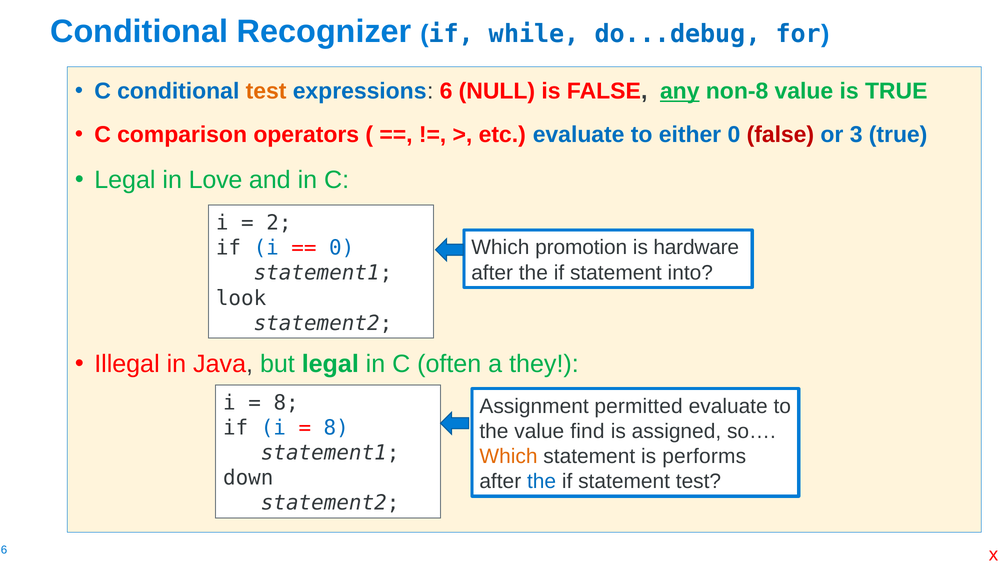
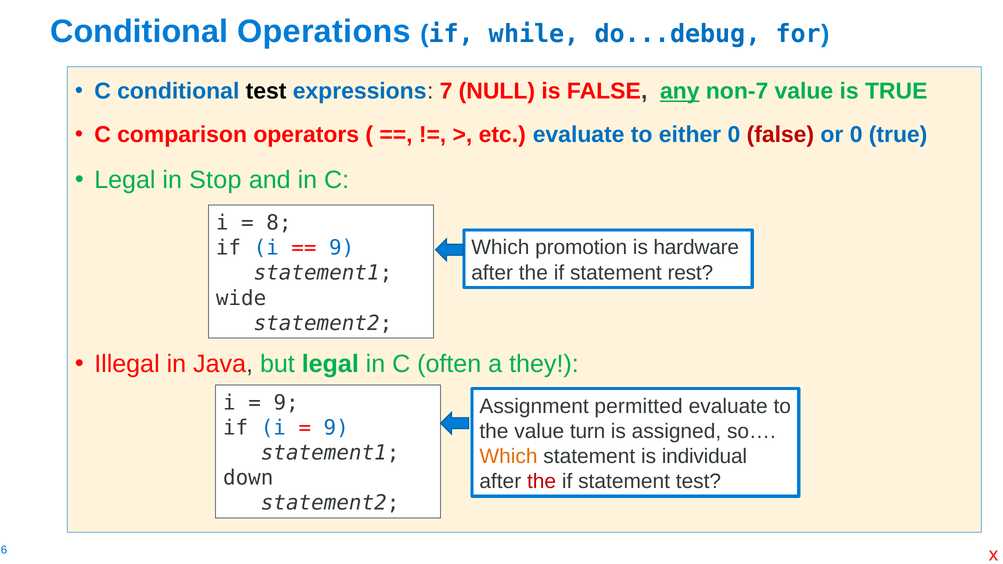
Recognizer: Recognizer -> Operations (324, 31)
test colour: orange -> black (266, 91)
6: 6 -> 7 (446, 91)
non-8: non-8 -> non-7 (737, 91)
or 3: 3 -> 0 (856, 135)
Love: Love -> Stop (215, 180)
2: 2 -> 8 (279, 223)
0: 0 -> 9 (342, 248)
into: into -> rest (690, 273)
look: look -> wide (241, 298)
8: 8 -> 9 (286, 403)
8: 8 -> 9 (336, 428)
find: find -> turn (588, 431)
performs: performs -> individual (704, 457)
the colour: blue -> red (542, 482)
